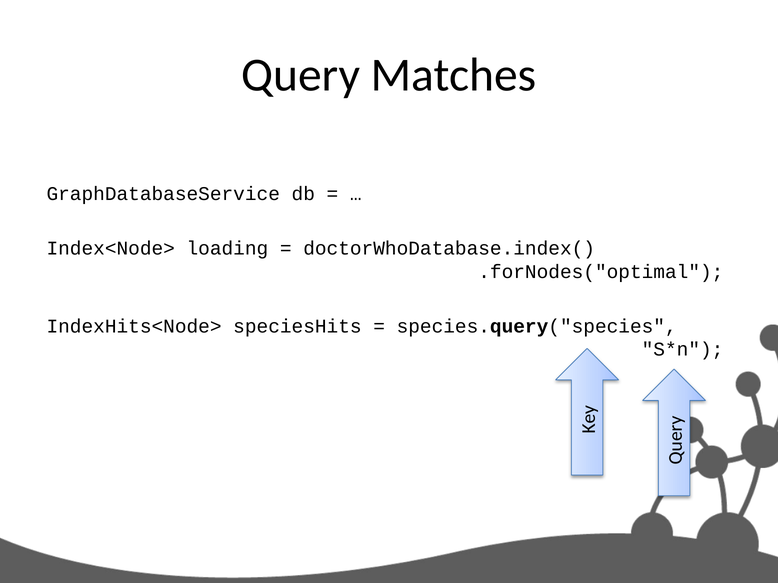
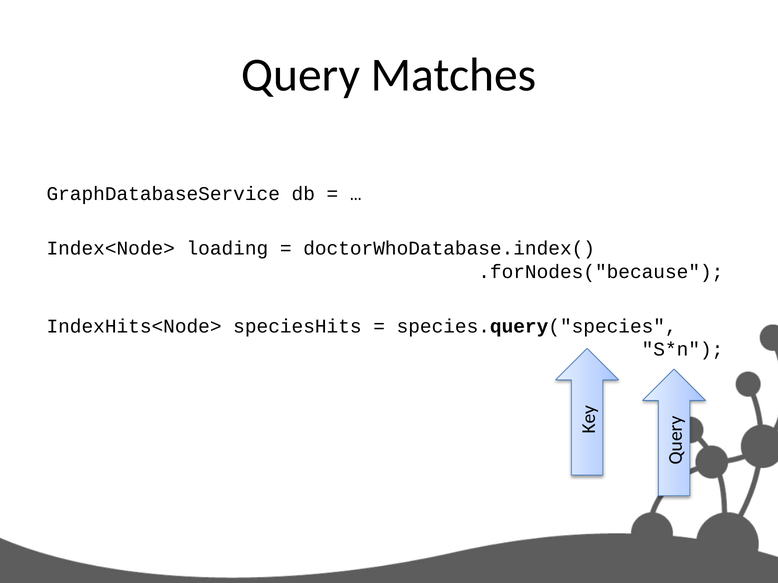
.forNodes("optimal: .forNodes("optimal -> .forNodes("because (601, 272)
